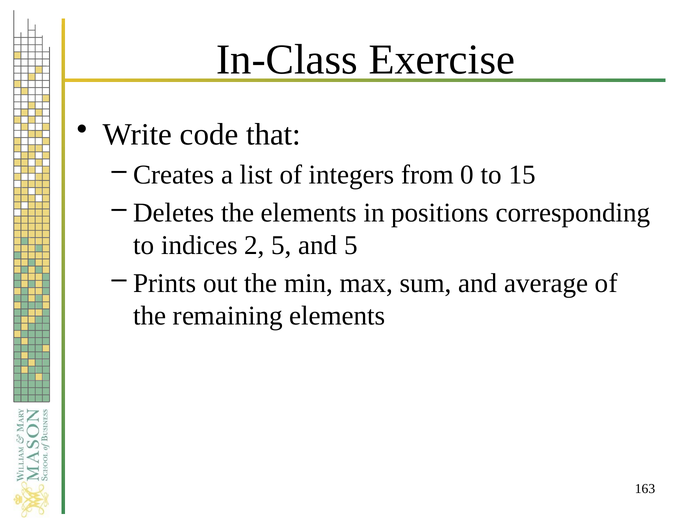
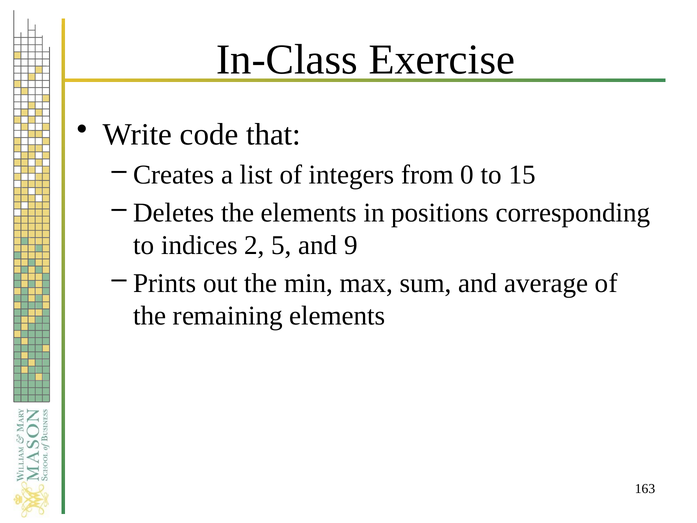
and 5: 5 -> 9 (351, 245)
